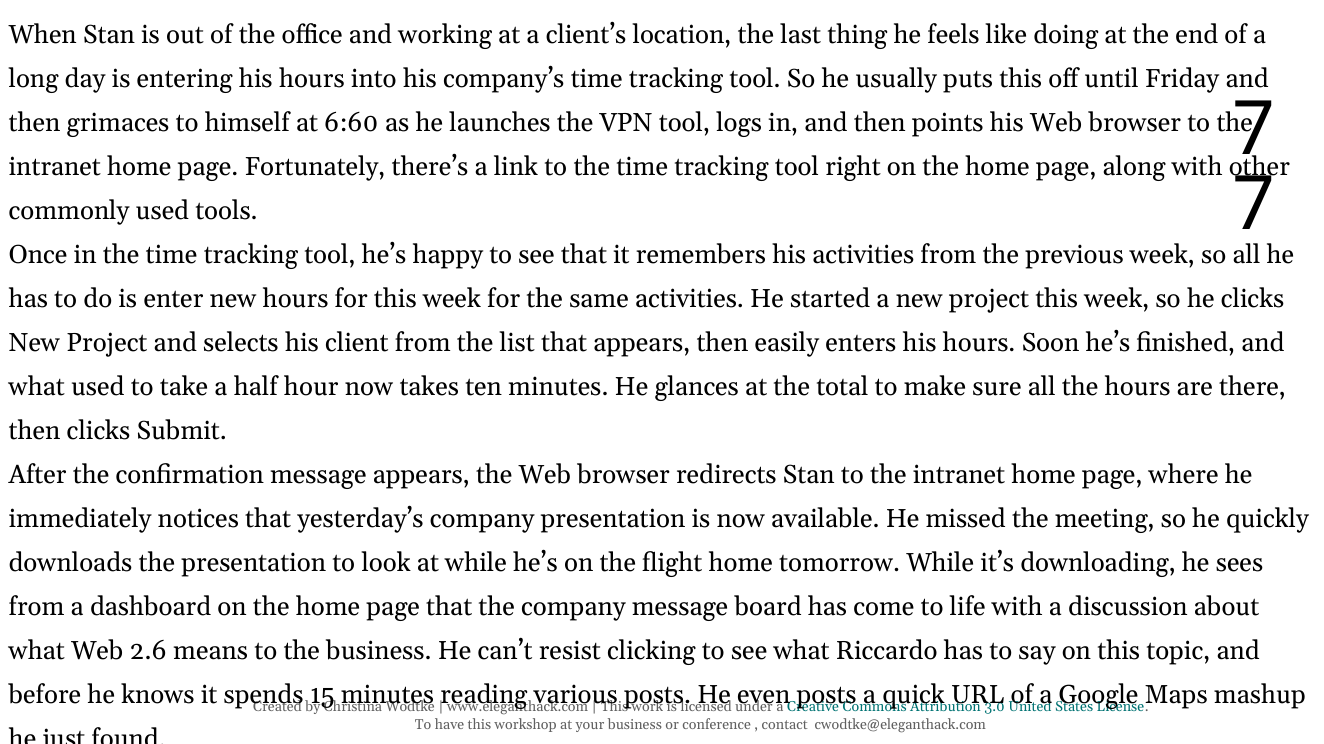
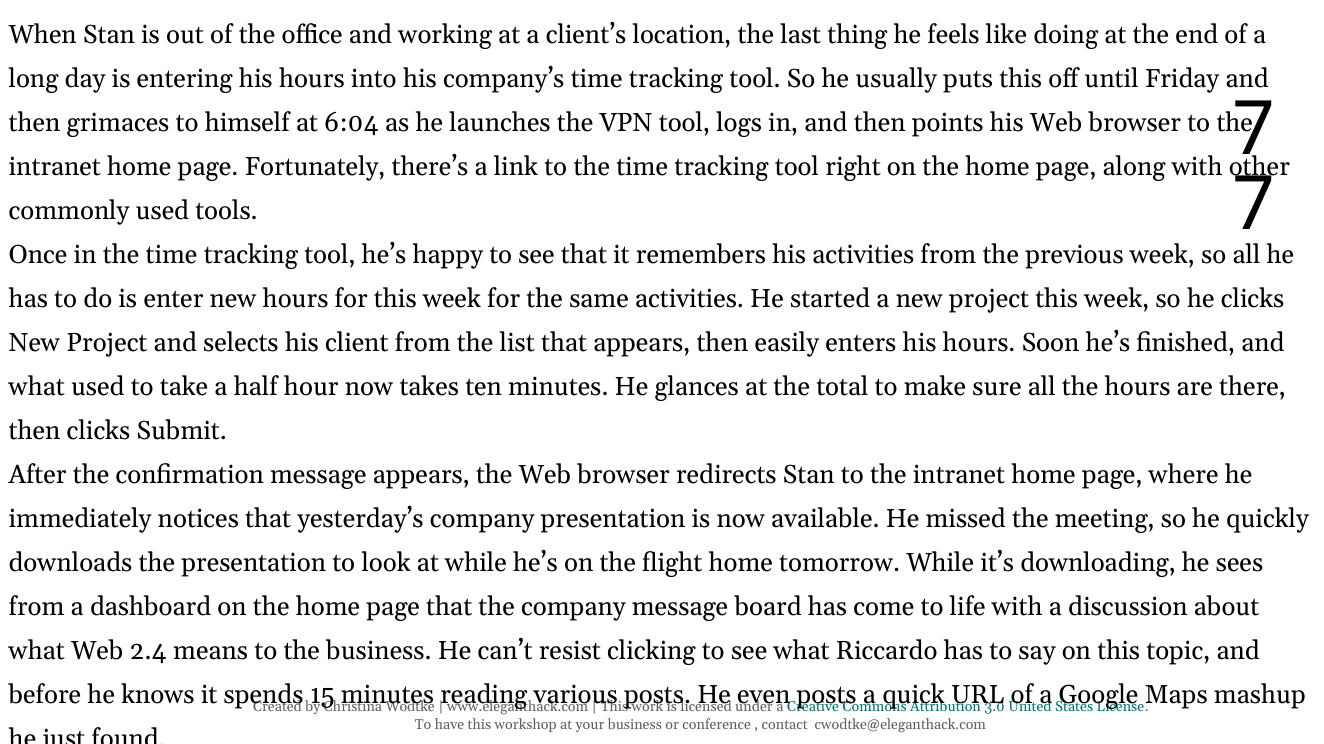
6:60: 6:60 -> 6:04 (351, 123)
2.6: 2.6 -> 2.4 (148, 650)
